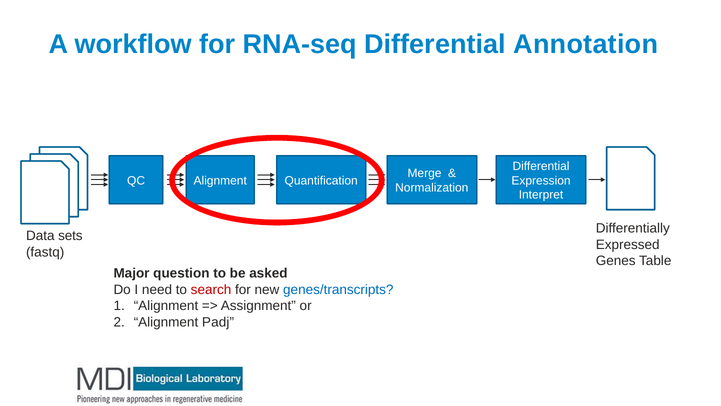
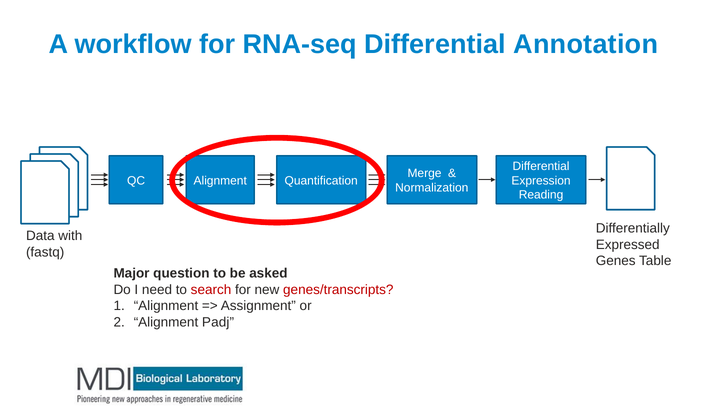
Interpret: Interpret -> Reading (541, 195)
sets: sets -> with (70, 236)
genes/transcripts colour: blue -> red (338, 289)
